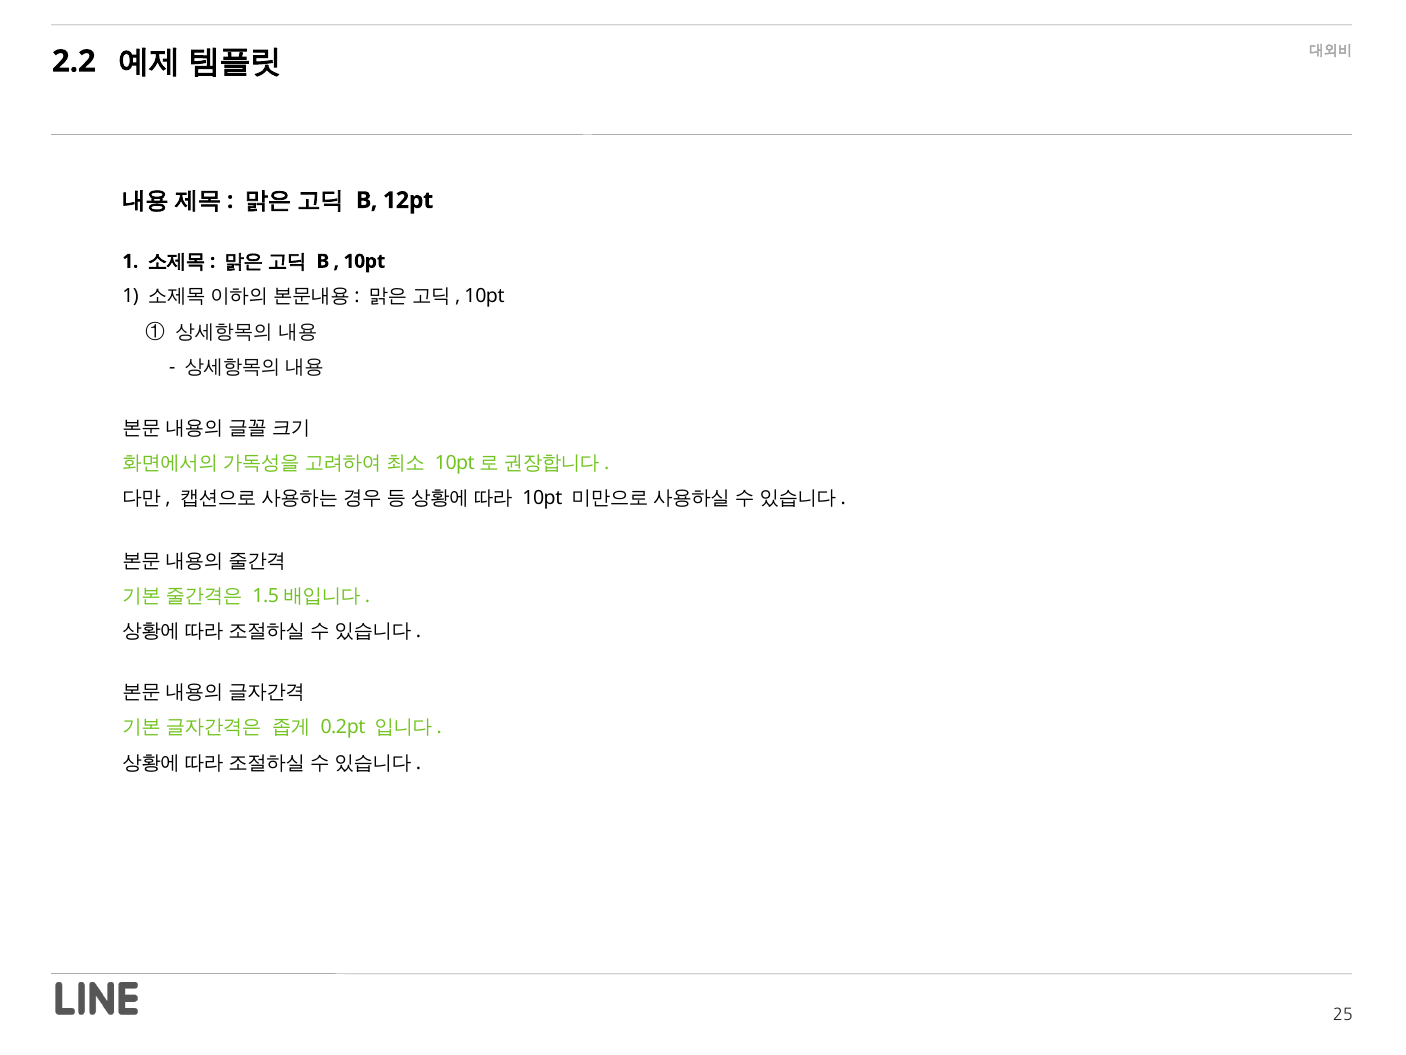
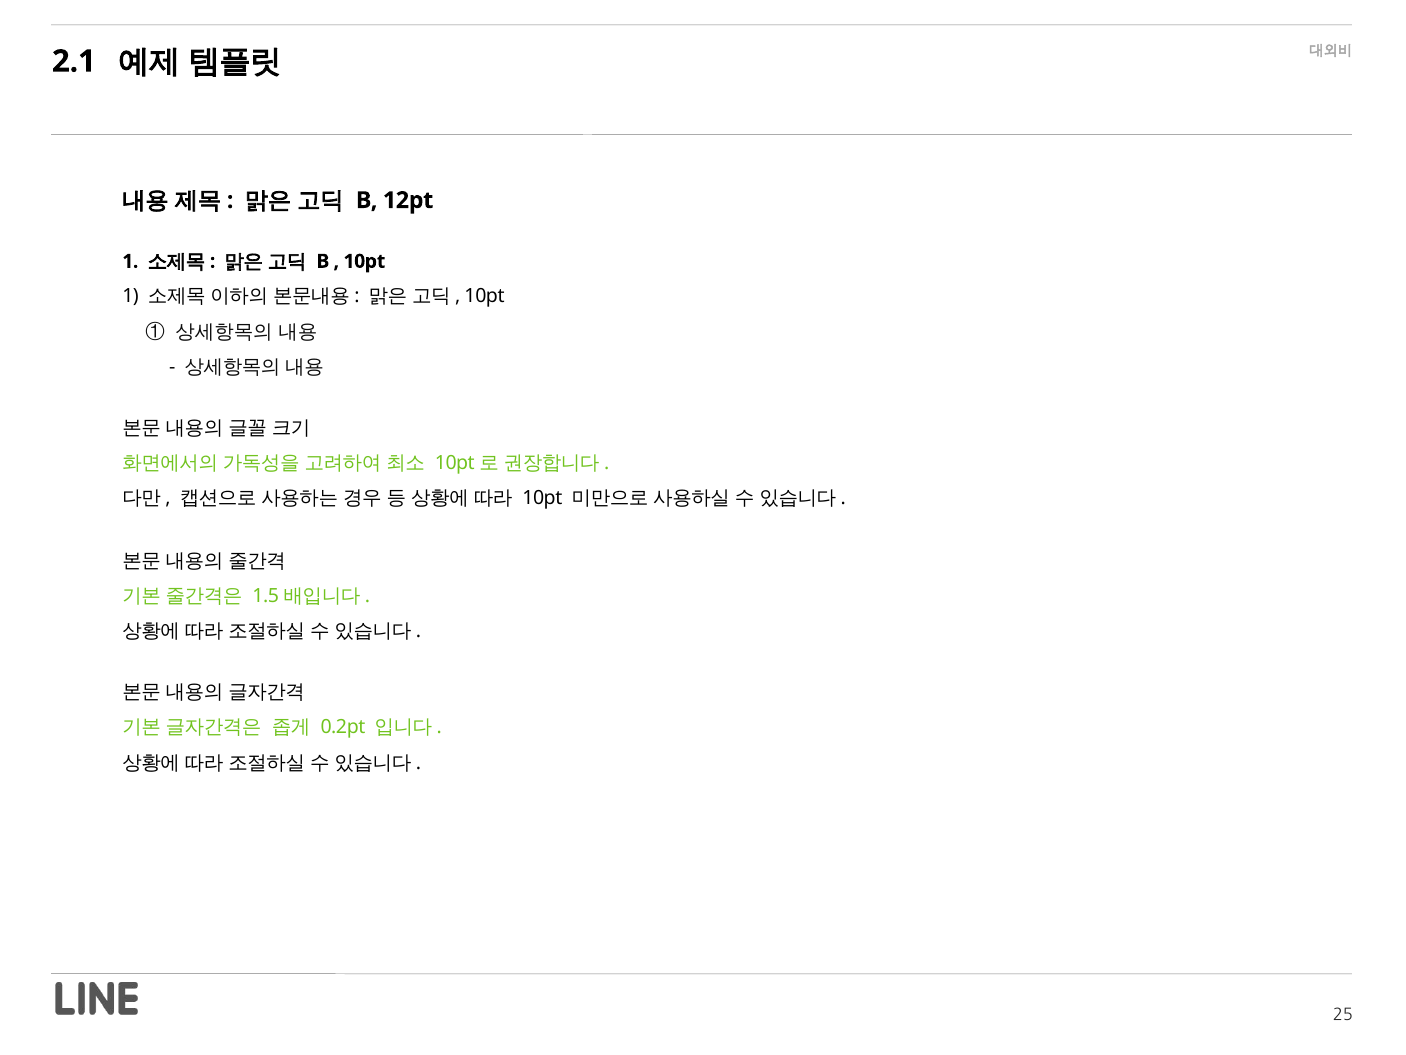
2.2: 2.2 -> 2.1 (74, 61)
